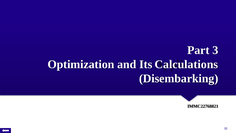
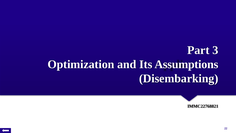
Calculations: Calculations -> Assumptions (186, 64)
